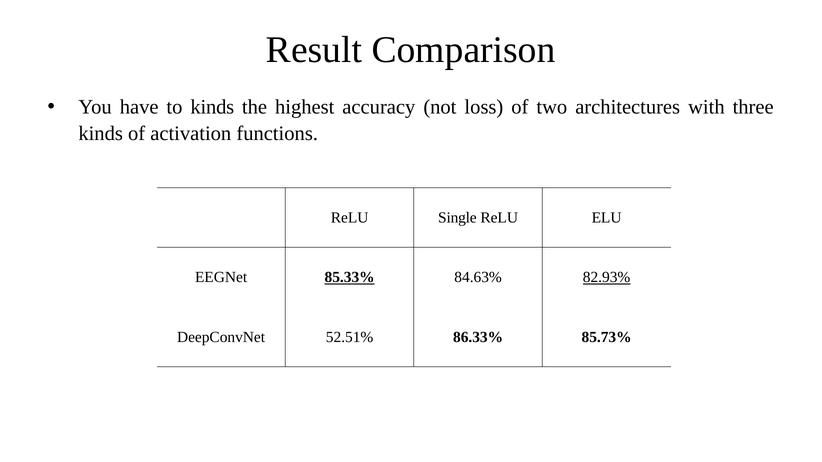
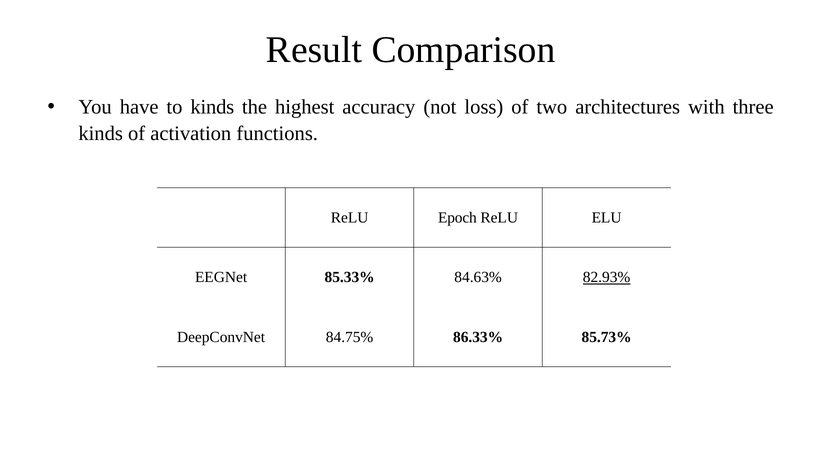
Single: Single -> Epoch (457, 218)
85.33% underline: present -> none (350, 278)
52.51%: 52.51% -> 84.75% (350, 337)
